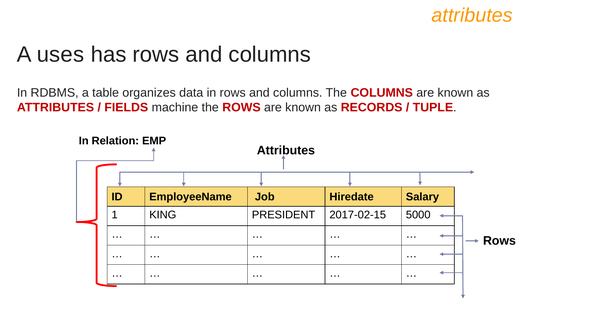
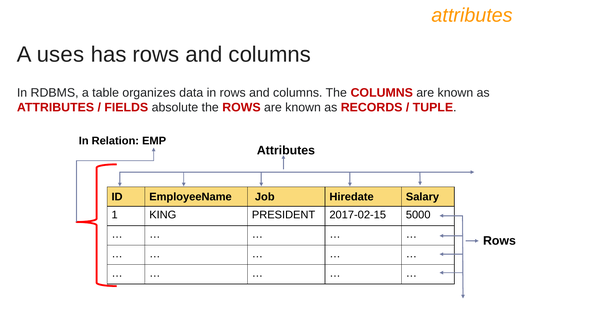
machine: machine -> absolute (175, 108)
